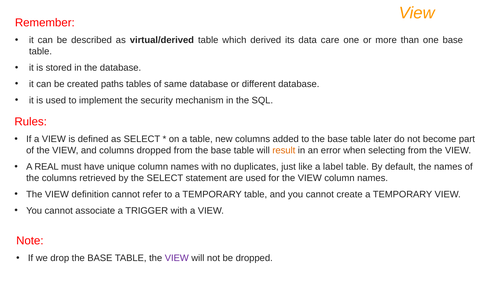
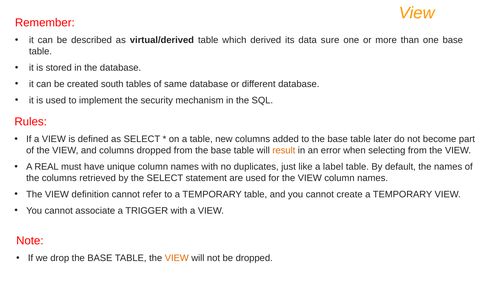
care: care -> sure (330, 40)
paths: paths -> south (112, 84)
VIEW colour: purple -> orange (177, 258)
